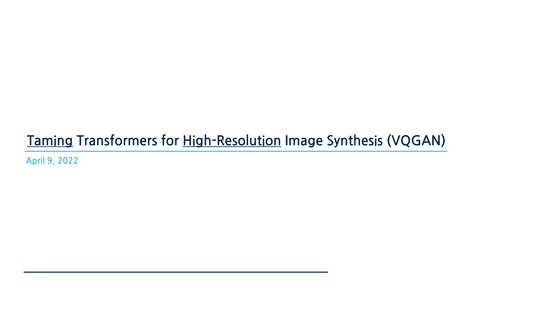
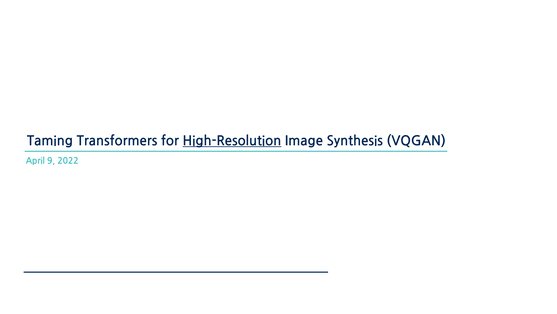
Taming underline: present -> none (50, 141)
